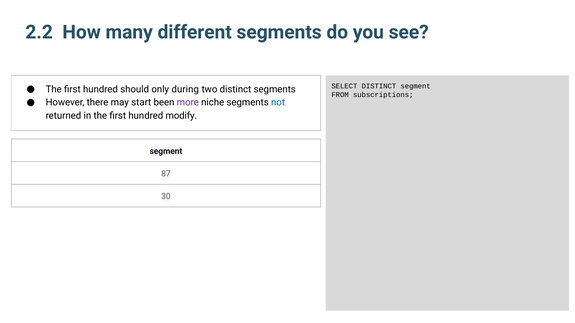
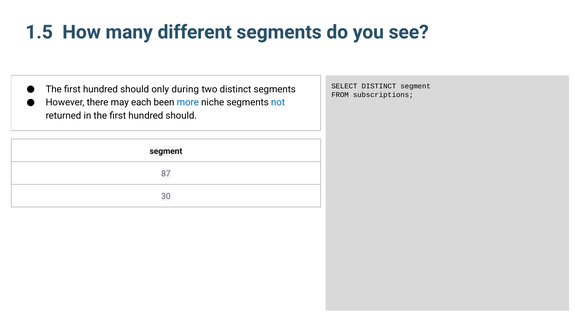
2.2: 2.2 -> 1.5 (39, 32)
start: start -> each (141, 103)
more colour: purple -> blue (188, 103)
modify: modify -> should (181, 116)
